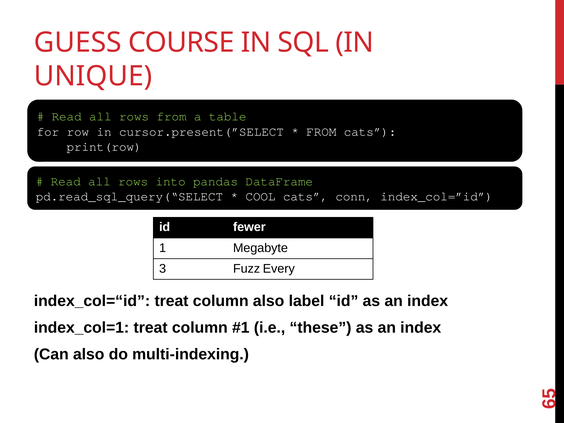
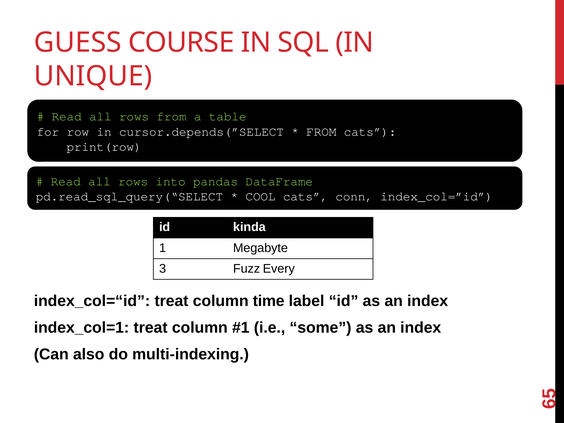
cursor.present(”SELECT: cursor.present(”SELECT -> cursor.depends(”SELECT (201, 132)
fewer: fewer -> kinda (249, 227)
column also: also -> time (269, 301)
these: these -> some (320, 328)
